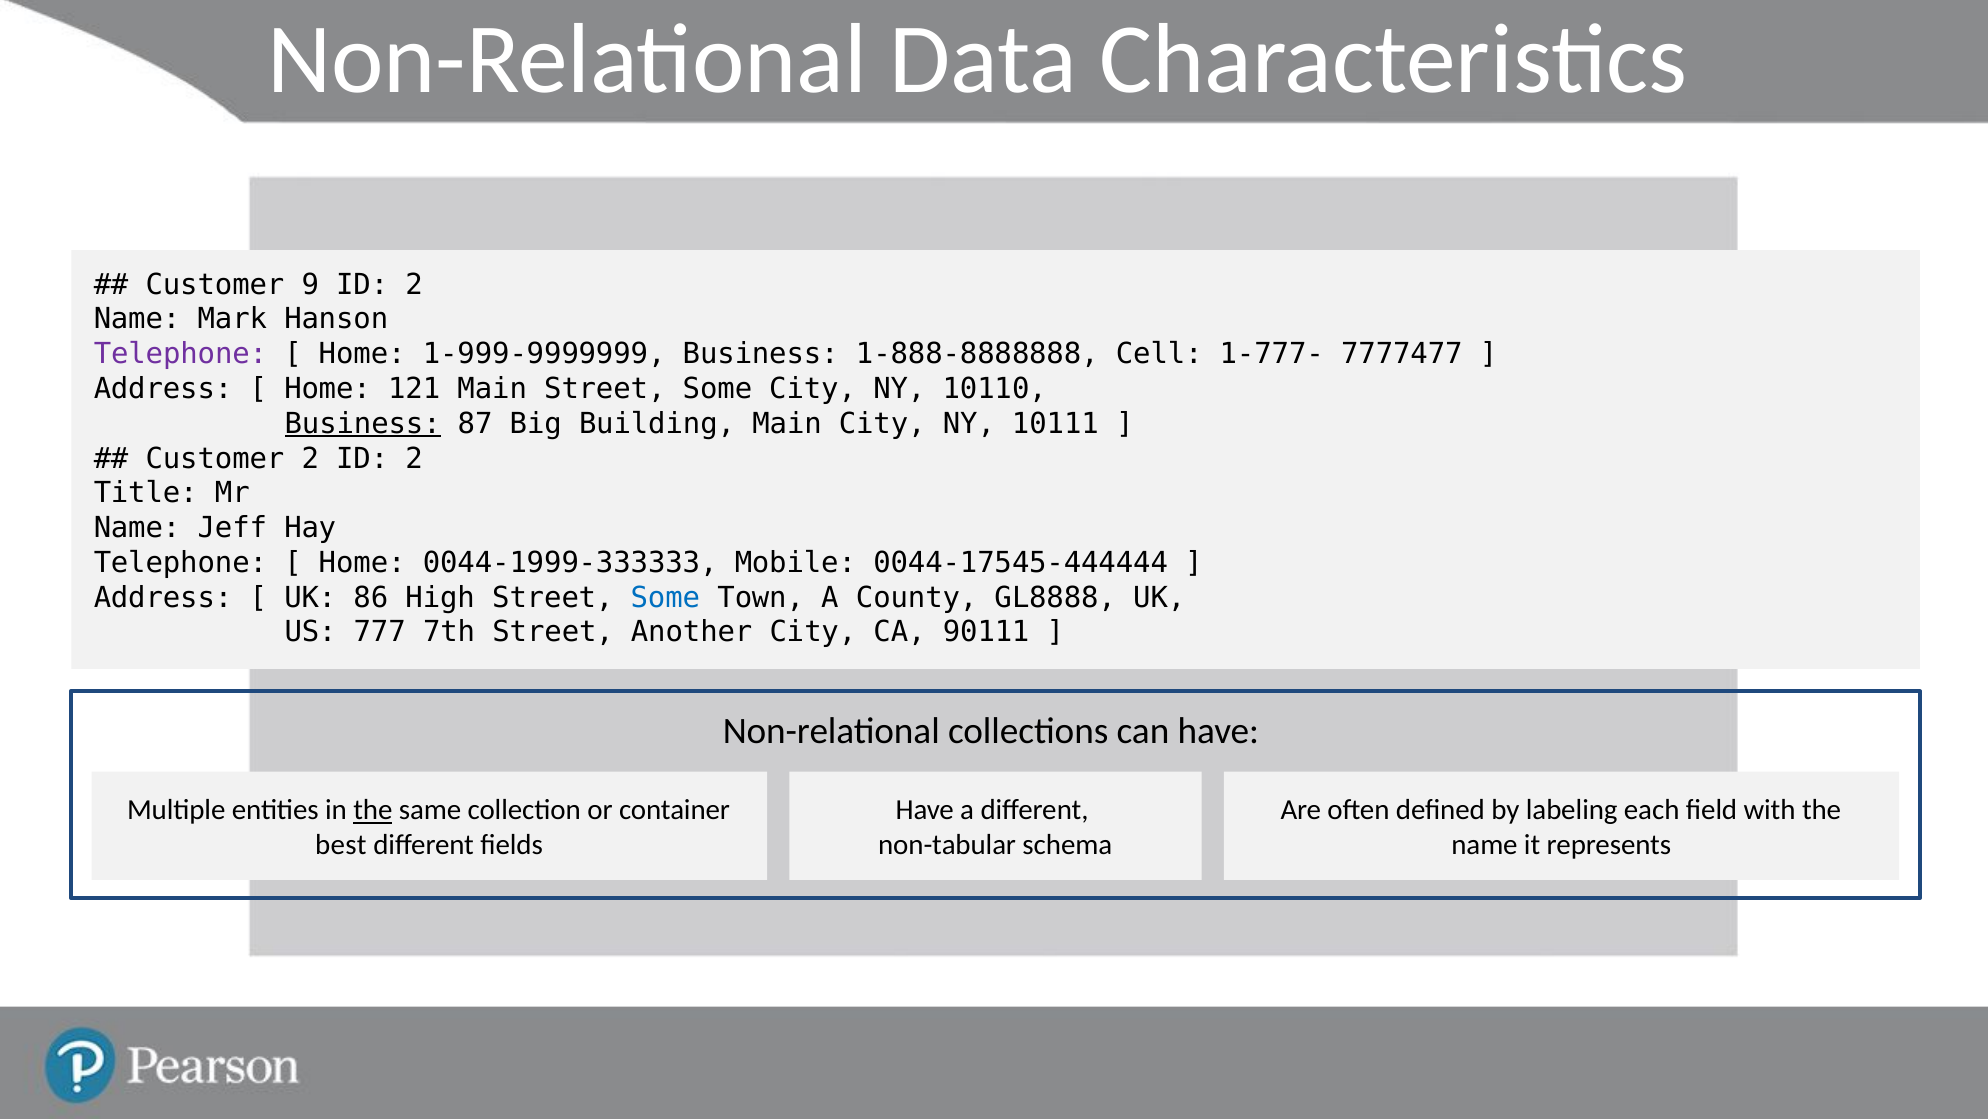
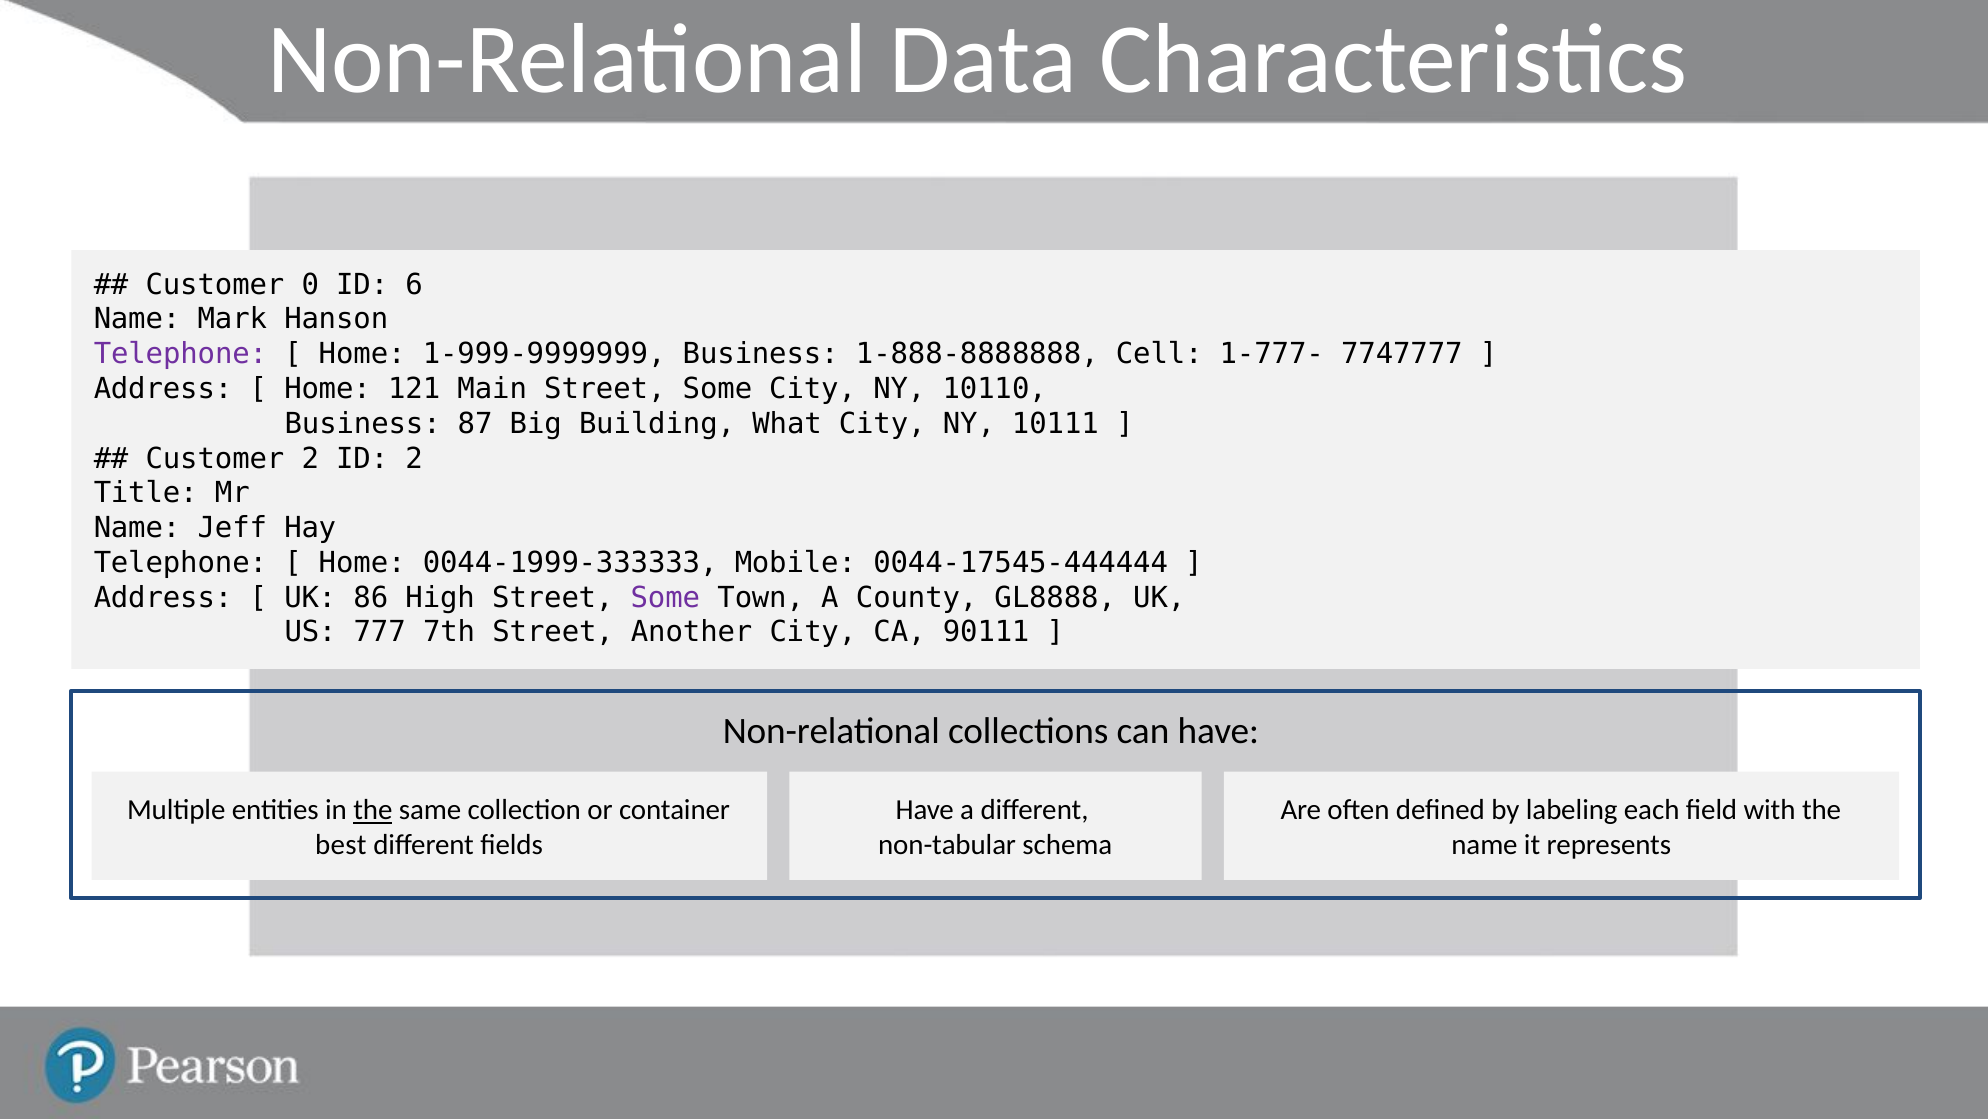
9: 9 -> 0 (310, 284)
2: 2 -> 6 (414, 284)
7777477: 7777477 -> 7747777 (1402, 354)
Business underline: present -> none (363, 423)
Building Main: Main -> What (787, 423)
Some colour: blue -> purple (665, 597)
